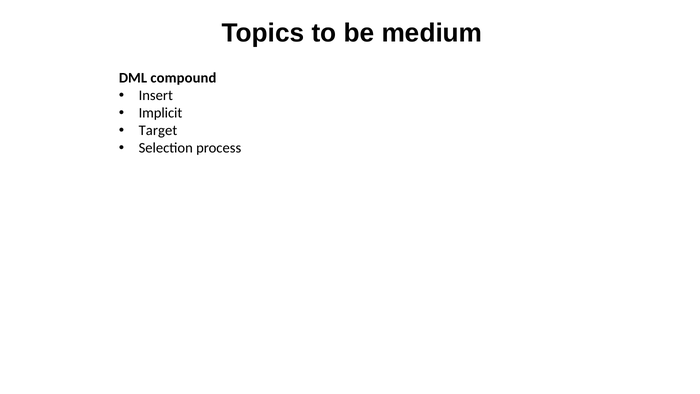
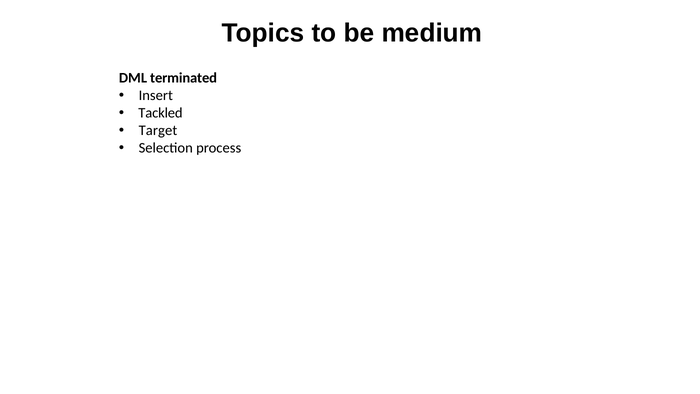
compound: compound -> terminated (184, 78)
Implicit: Implicit -> Tackled (160, 113)
